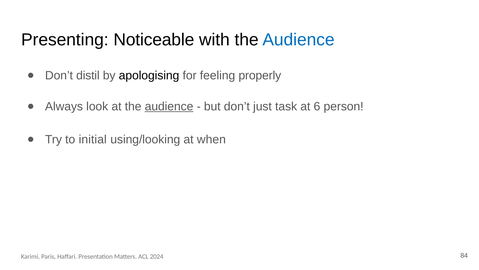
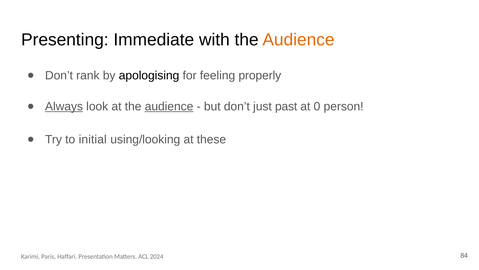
Noticeable: Noticeable -> Immediate (154, 40)
Audience colour: blue -> orange (299, 40)
distil: distil -> rank (88, 75)
Always underline: none -> present (64, 106)
task: task -> past (286, 106)
6: 6 -> 0 (317, 106)
when: when -> these (211, 139)
